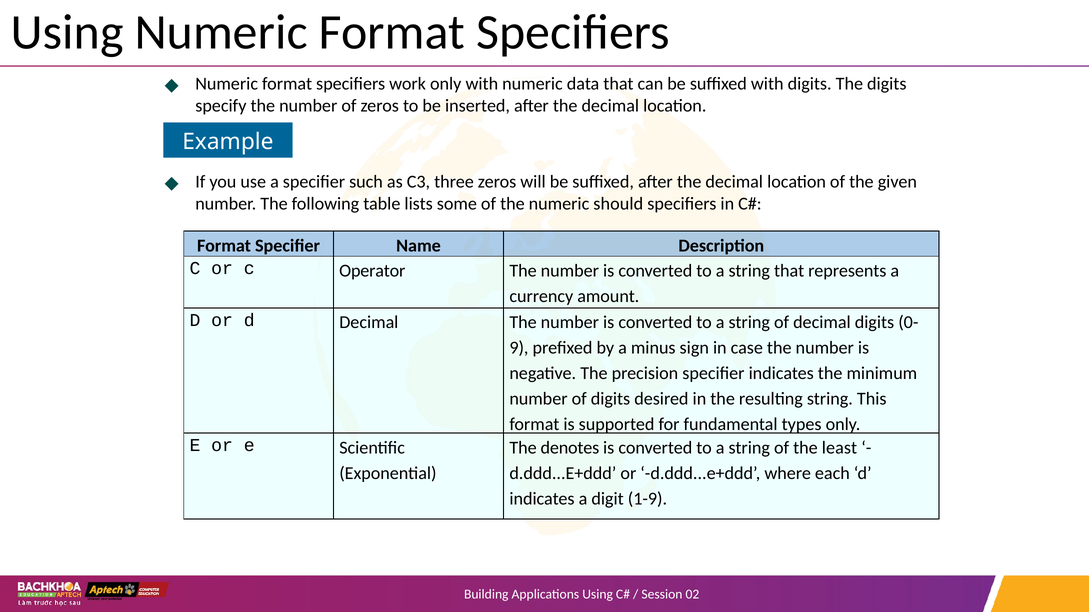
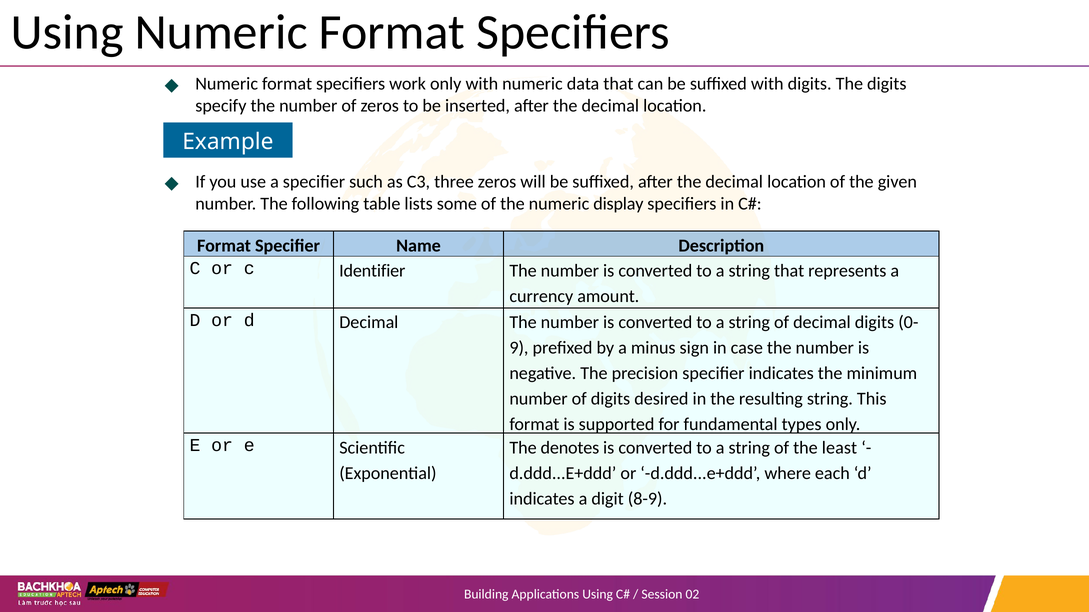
should: should -> display (618, 204)
Operator: Operator -> Identifier (372, 271)
1-9: 1-9 -> 8-9 (647, 499)
